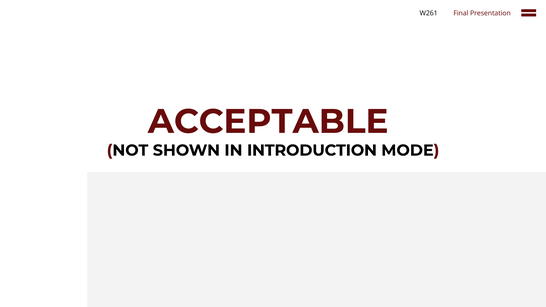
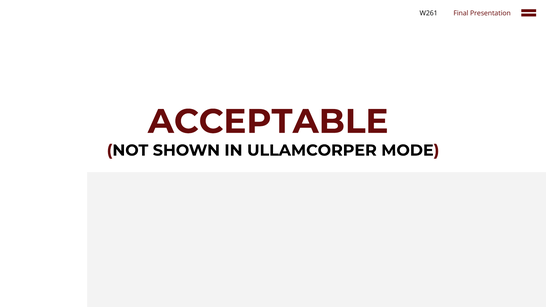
INTRODUCTION: INTRODUCTION -> ULLAMCORPER (312, 150)
